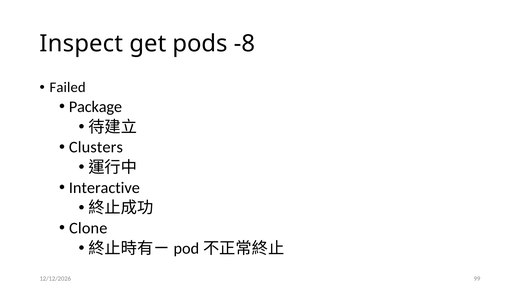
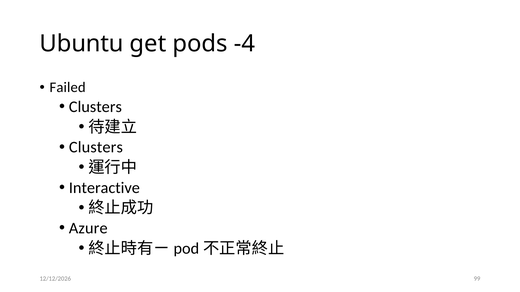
Inspect: Inspect -> Ubuntu (82, 44)
-8: -8 -> -4 (244, 44)
Package: Package -> Clusters (95, 107)
Clone: Clone -> Azure (88, 229)
